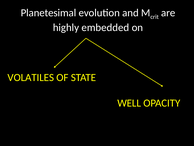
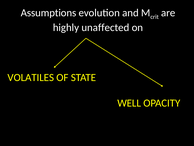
Planetesimal: Planetesimal -> Assumptions (48, 13)
embedded: embedded -> unaffected (105, 27)
